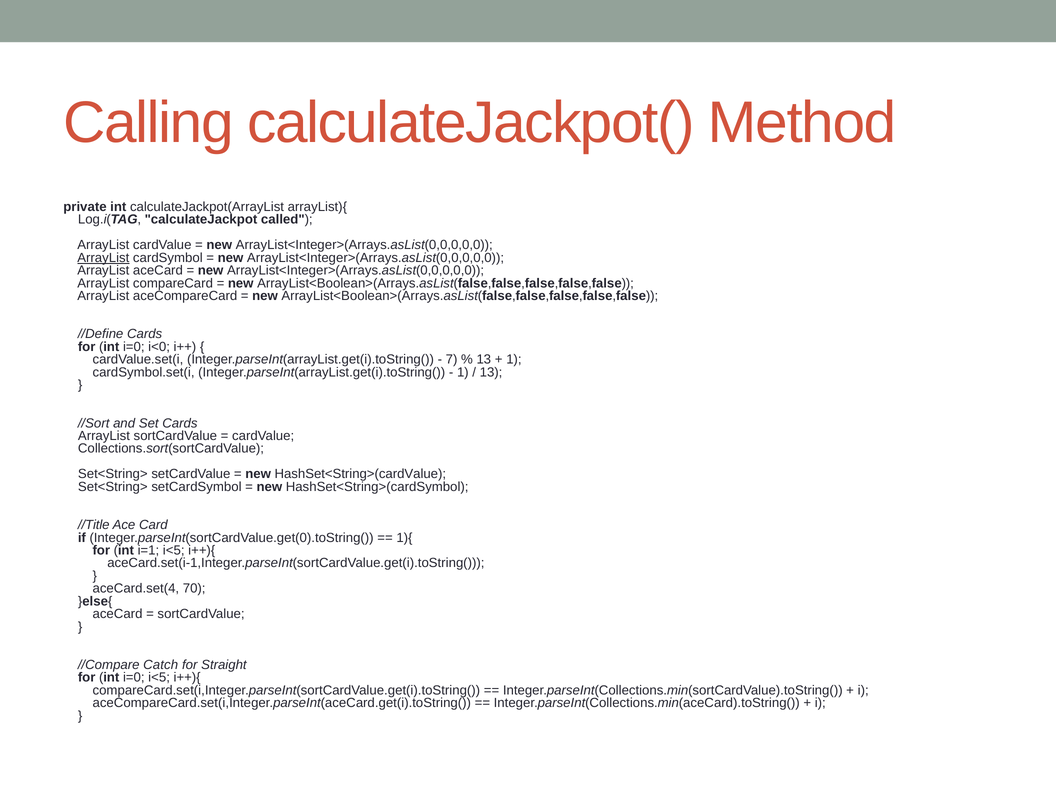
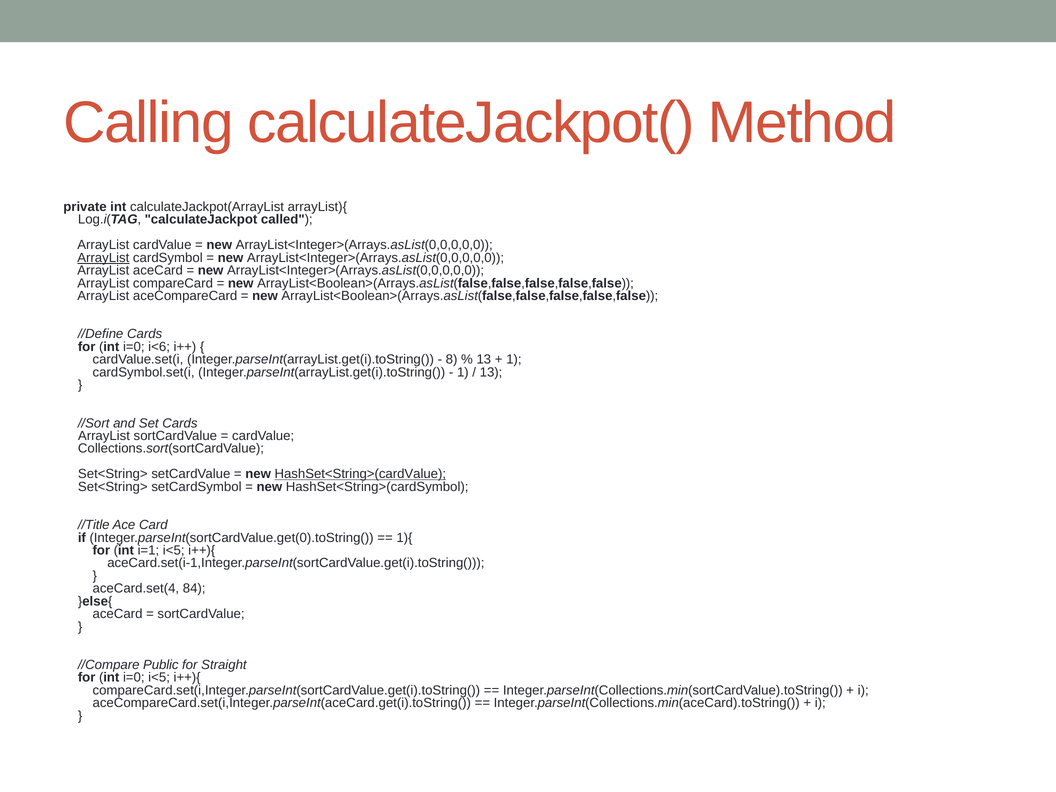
i<0: i<0 -> i<6 (159, 347)
7: 7 -> 8 (452, 360)
HashSet<String>(cardValue underline: none -> present (360, 474)
70: 70 -> 84 (194, 589)
Catch: Catch -> Public (161, 665)
